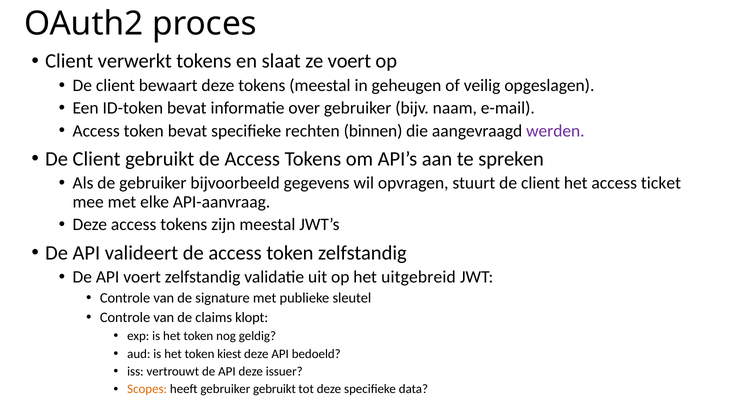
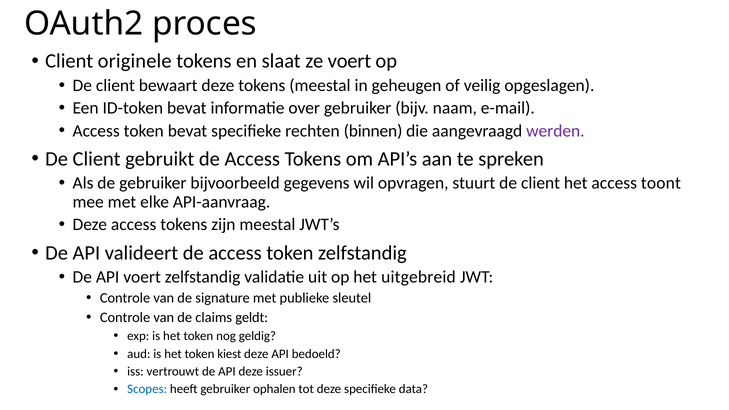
verwerkt: verwerkt -> originele (135, 61)
ticket: ticket -> toont (661, 183)
klopt: klopt -> geldt (252, 318)
Scopes colour: orange -> blue (147, 389)
gebruiker gebruikt: gebruikt -> ophalen (274, 389)
